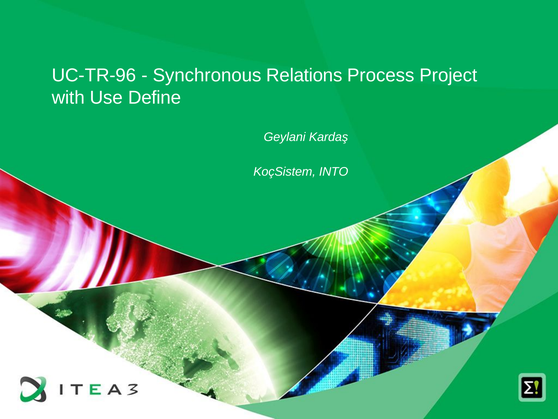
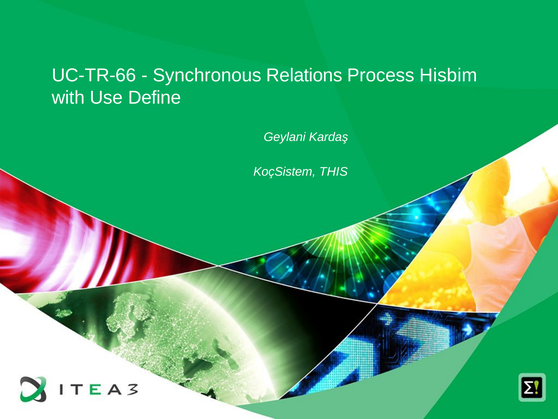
UC-TR-96: UC-TR-96 -> UC-TR-66 (94, 75)
Project: Project -> Hisbim (448, 75)
INTO: INTO -> THIS (334, 172)
